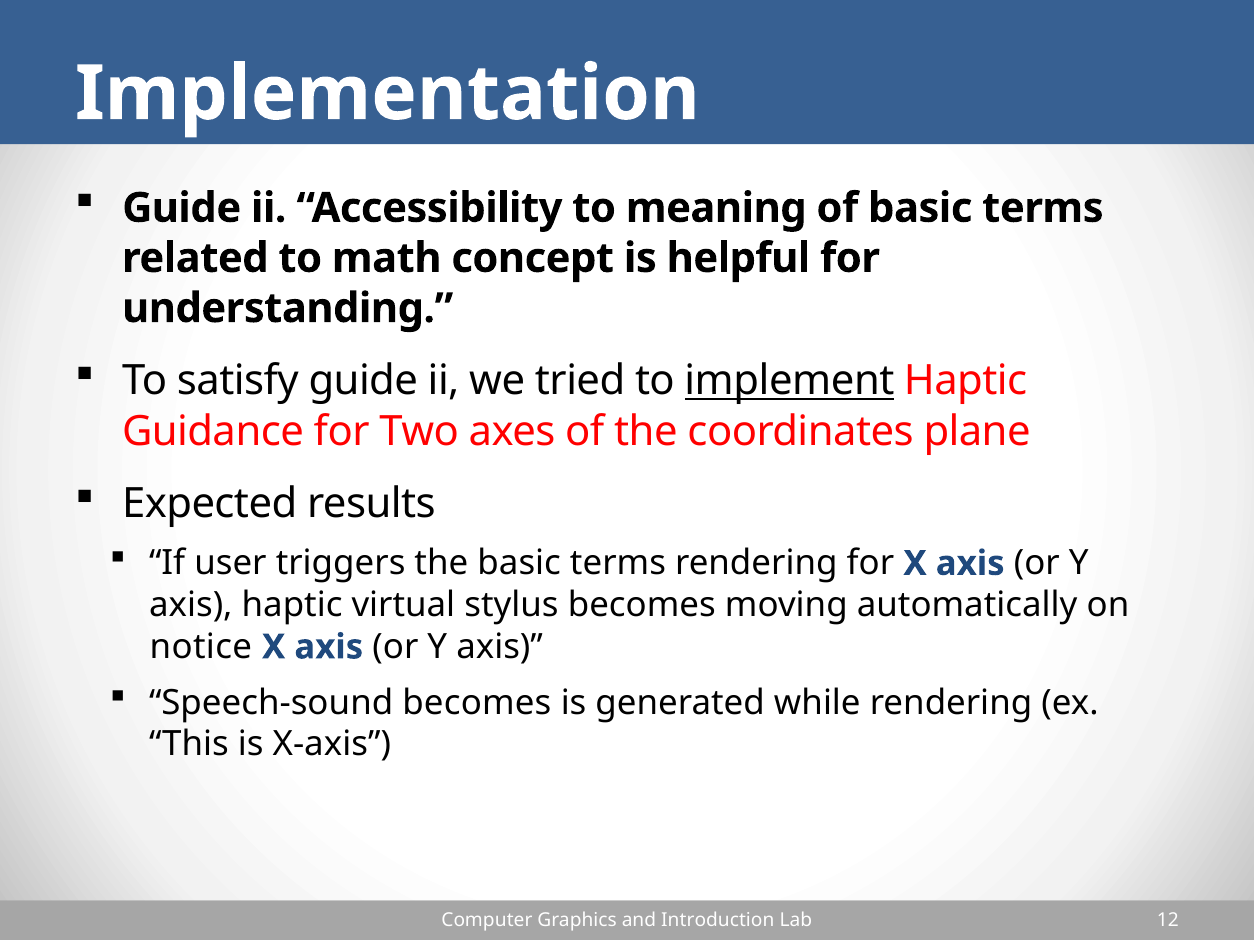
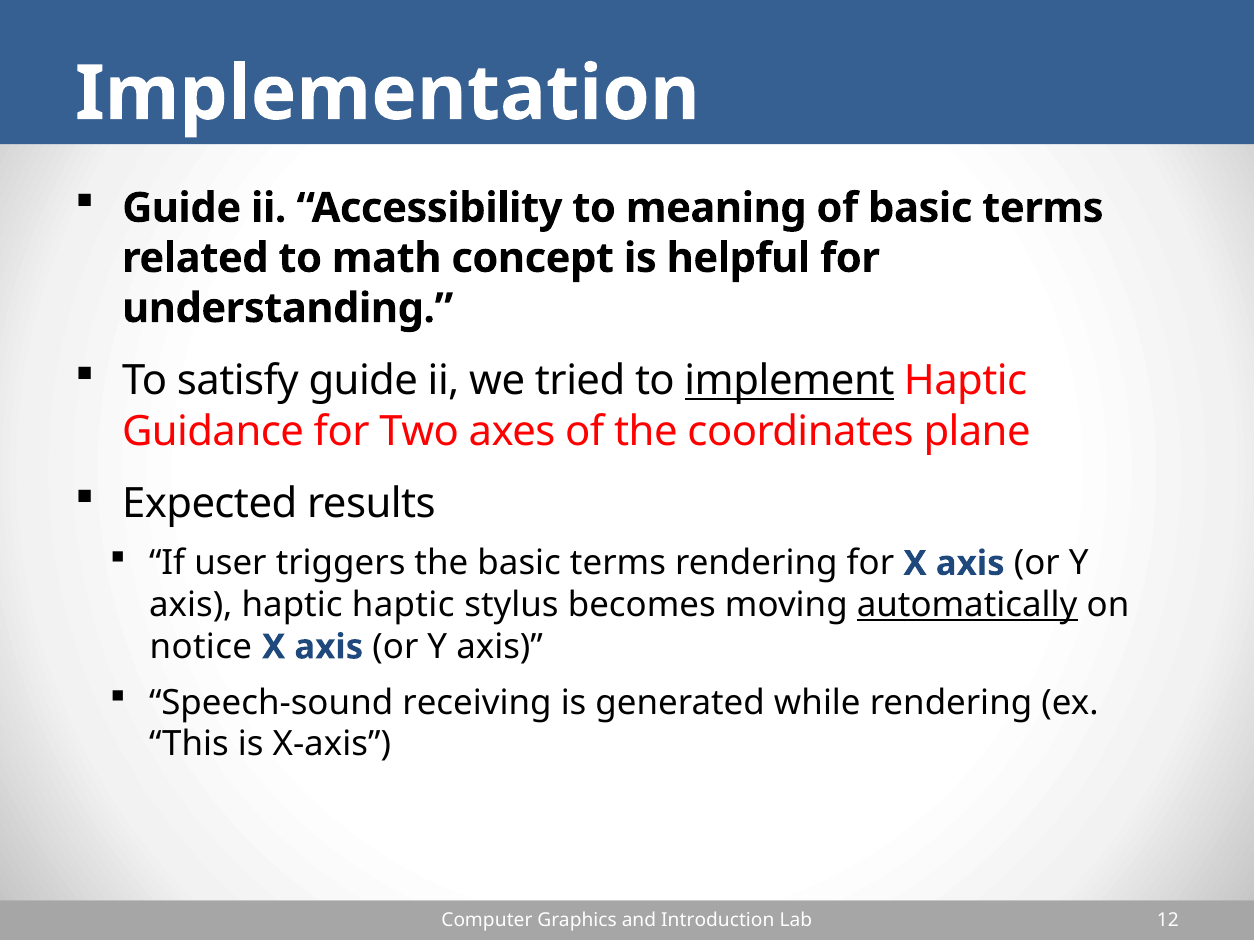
haptic virtual: virtual -> haptic (403, 606)
automatically underline: none -> present (967, 606)
Speech-sound becomes: becomes -> receiving (477, 703)
